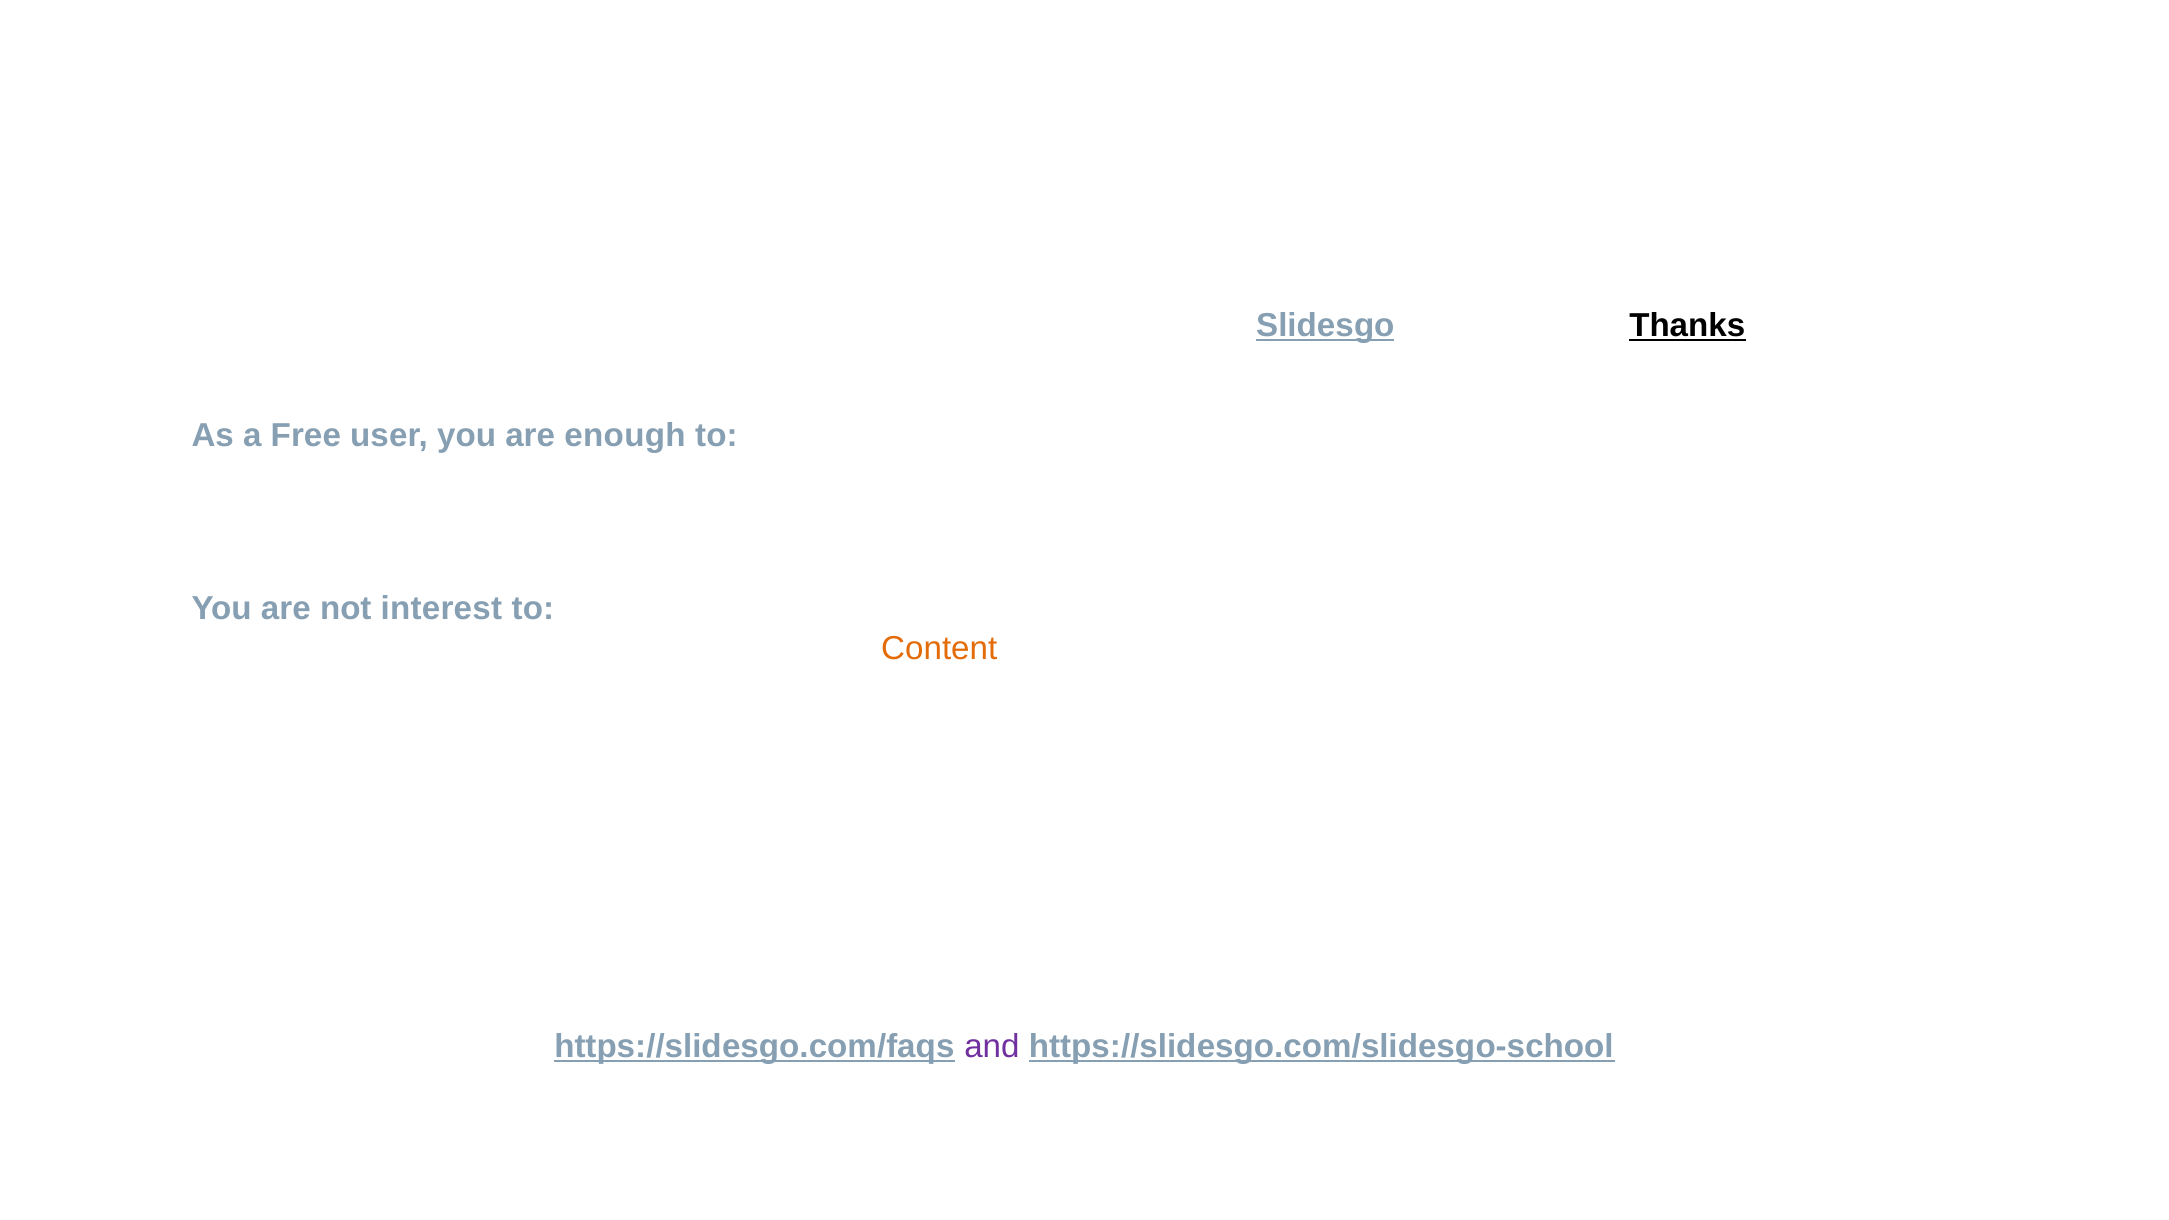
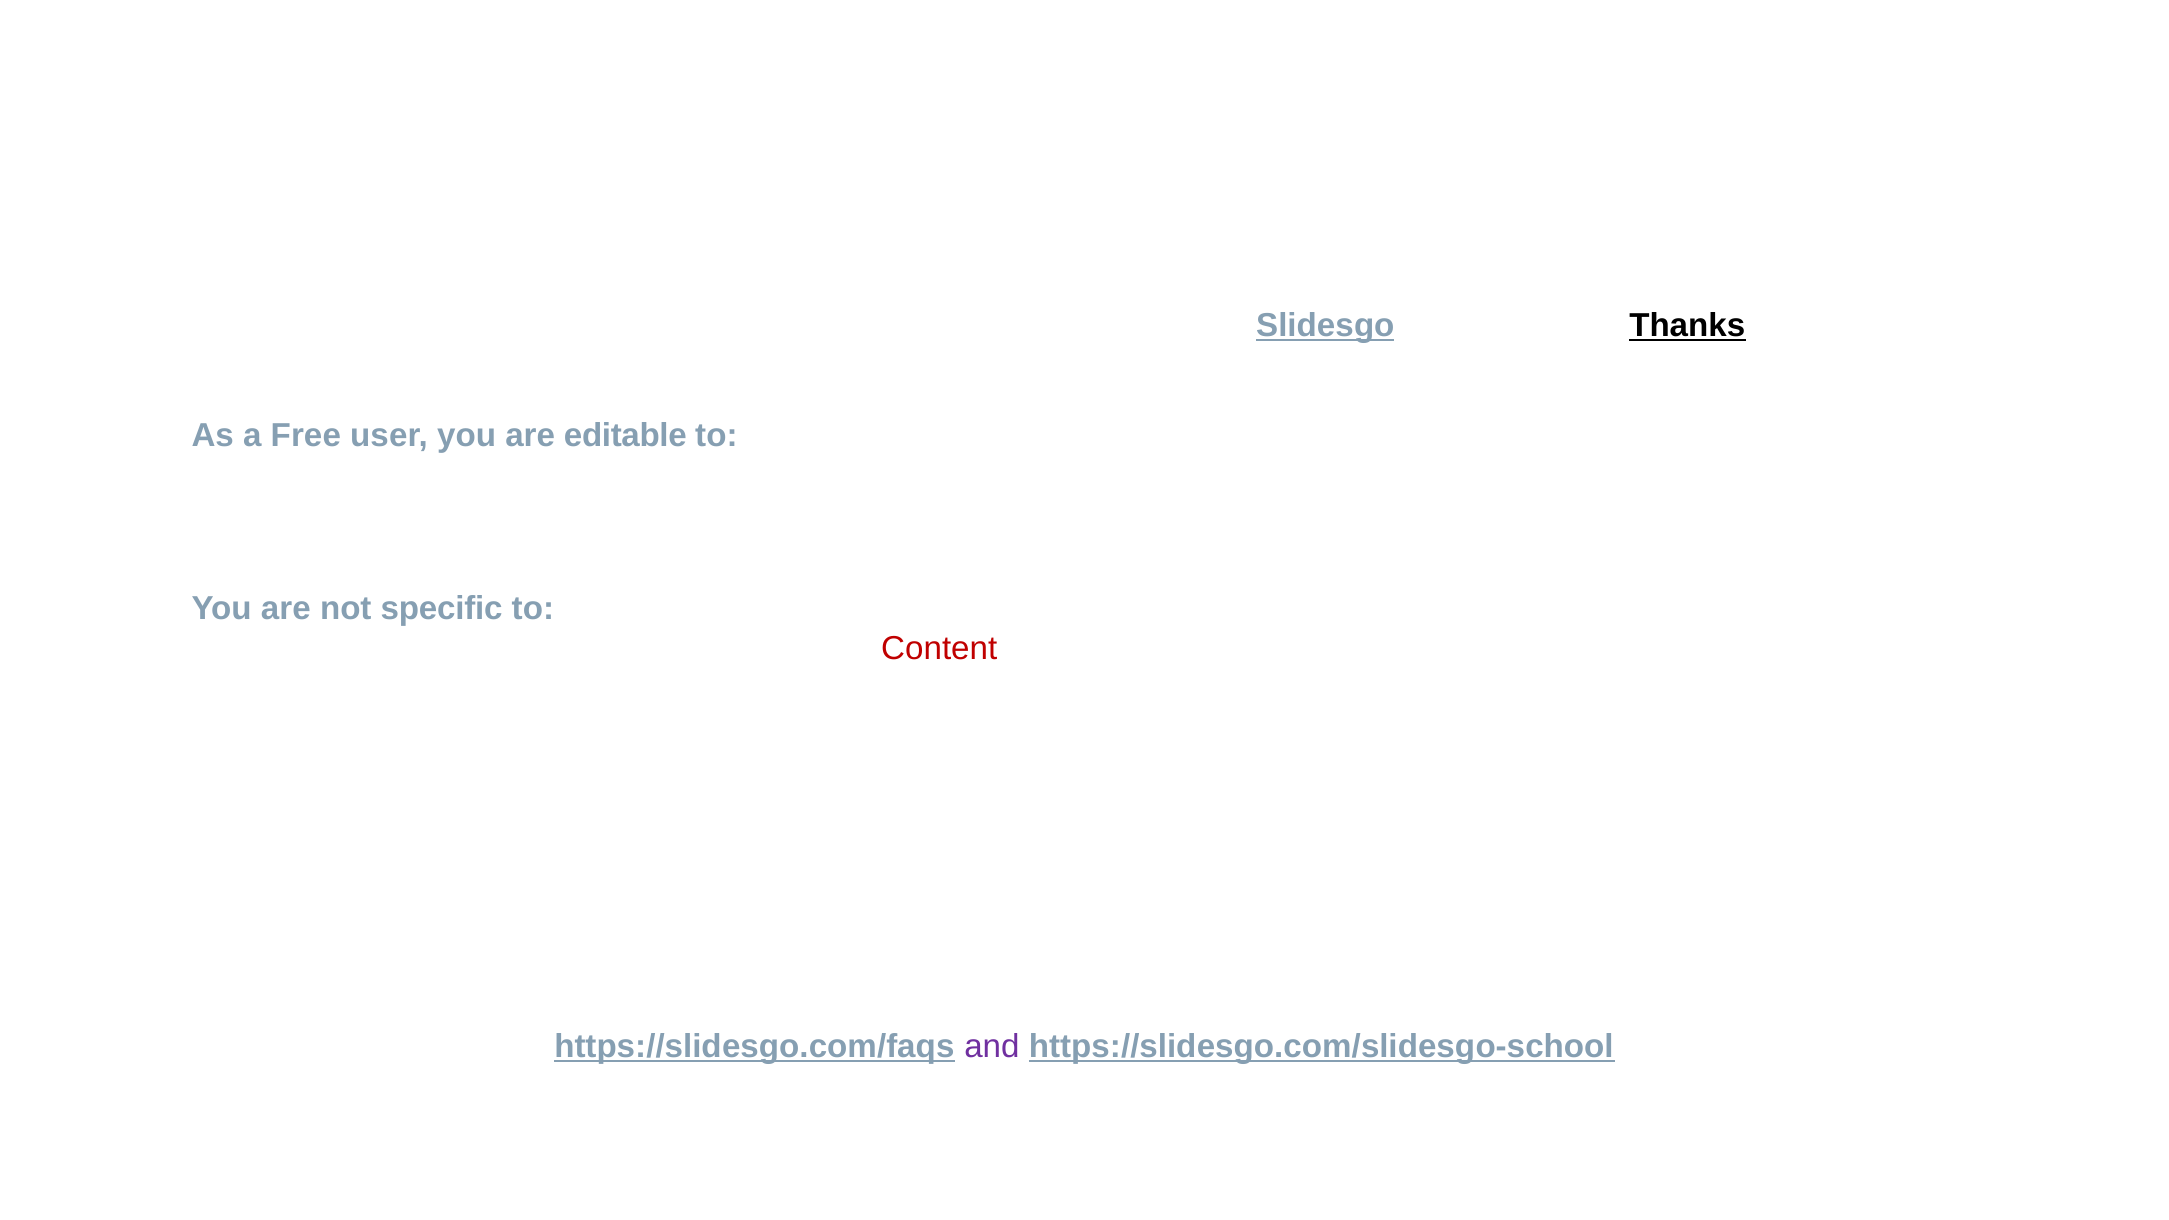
enough: enough -> editable (625, 435)
interest: interest -> specific (442, 609)
Content colour: orange -> red (939, 649)
